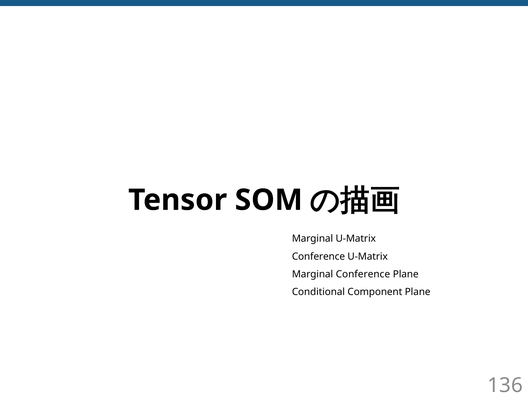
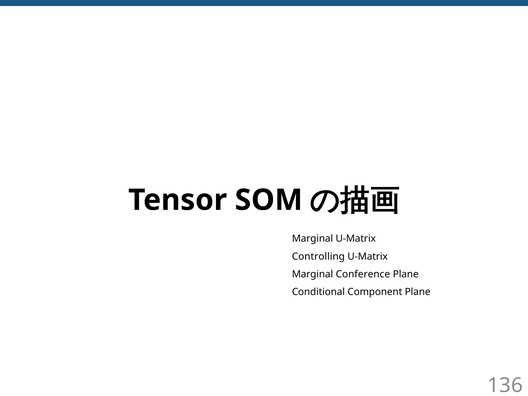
Conference: Conference -> Controlling (318, 256)
